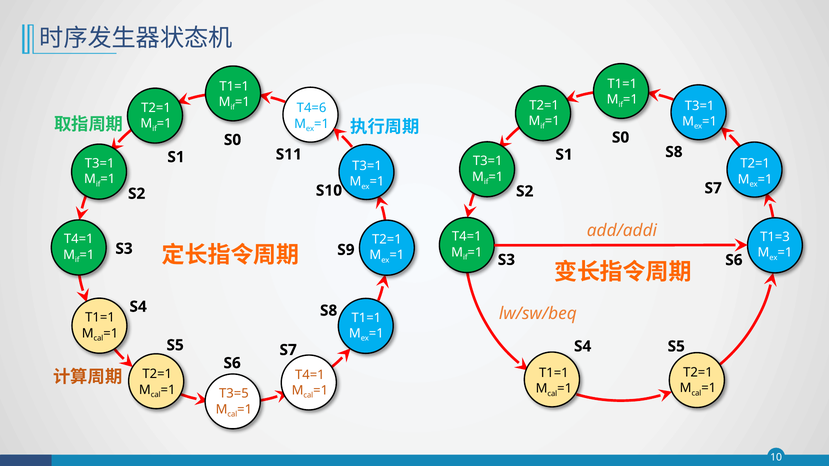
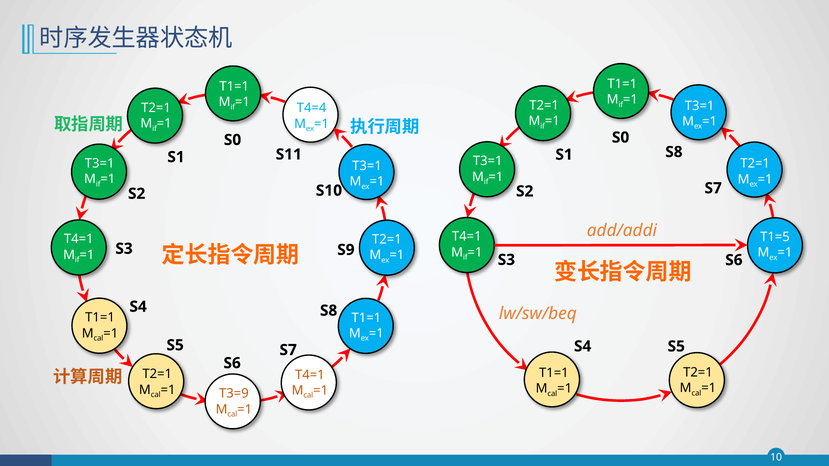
T4=6: T4=6 -> T4=4 (312, 108)
T1=3: T1=3 -> T1=5 (775, 237)
T3=5: T3=5 -> T3=9 (234, 394)
